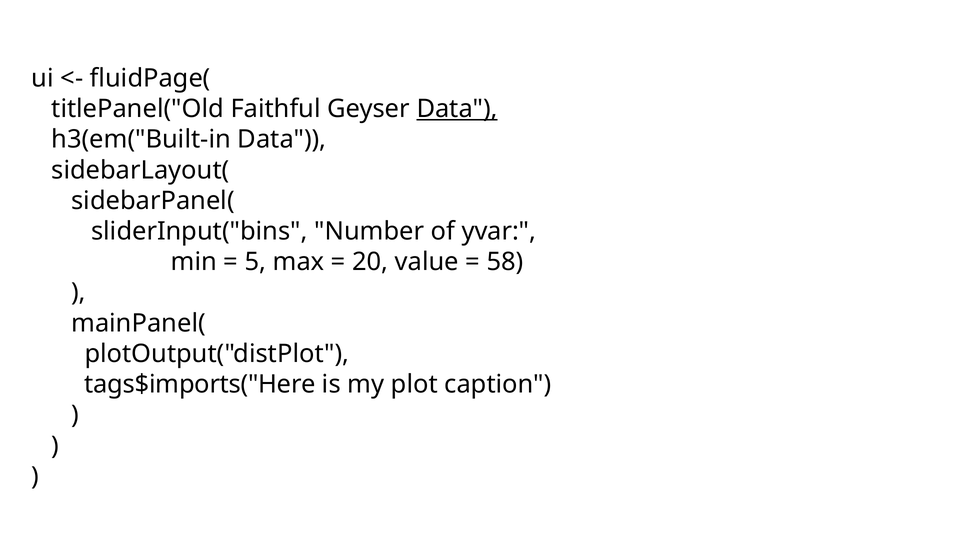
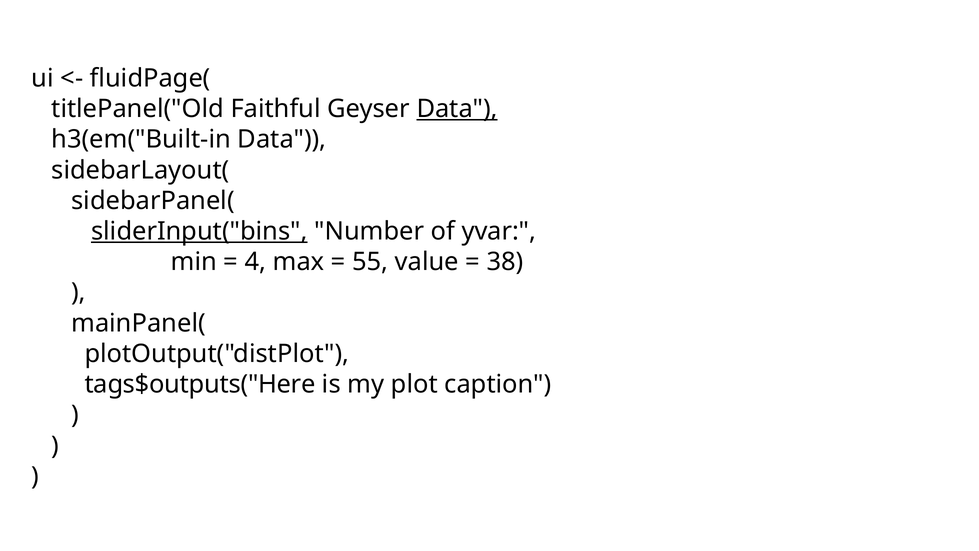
sliderInput("bins underline: none -> present (199, 231)
5: 5 -> 4 (255, 262)
20: 20 -> 55 (370, 262)
58: 58 -> 38 (505, 262)
tags$imports("Here: tags$imports("Here -> tags$outputs("Here (200, 384)
